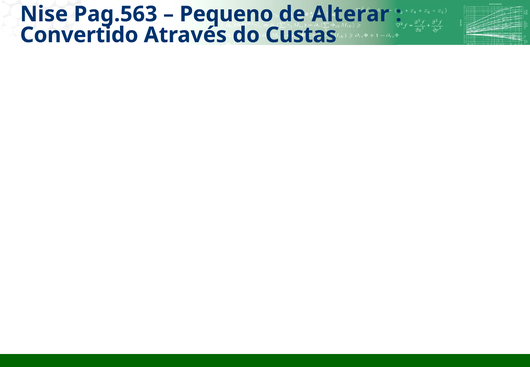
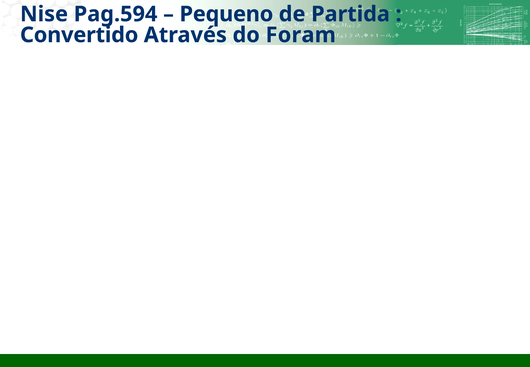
Pag.563: Pag.563 -> Pag.594 (116, 14)
Alterar: Alterar -> Partida (351, 14)
Custas: Custas -> Foram (301, 35)
